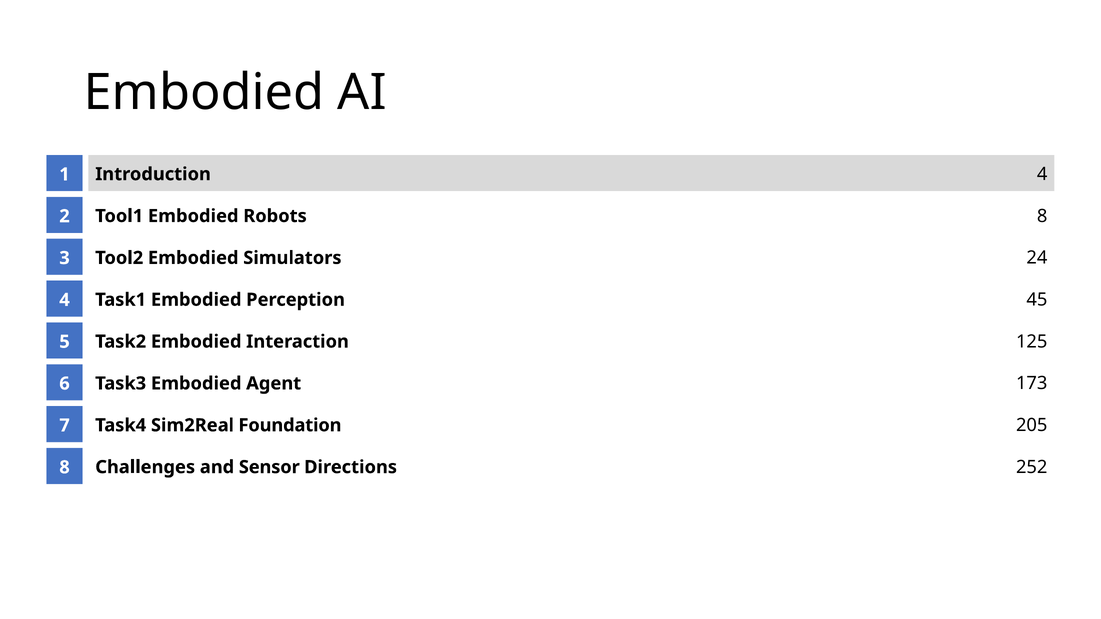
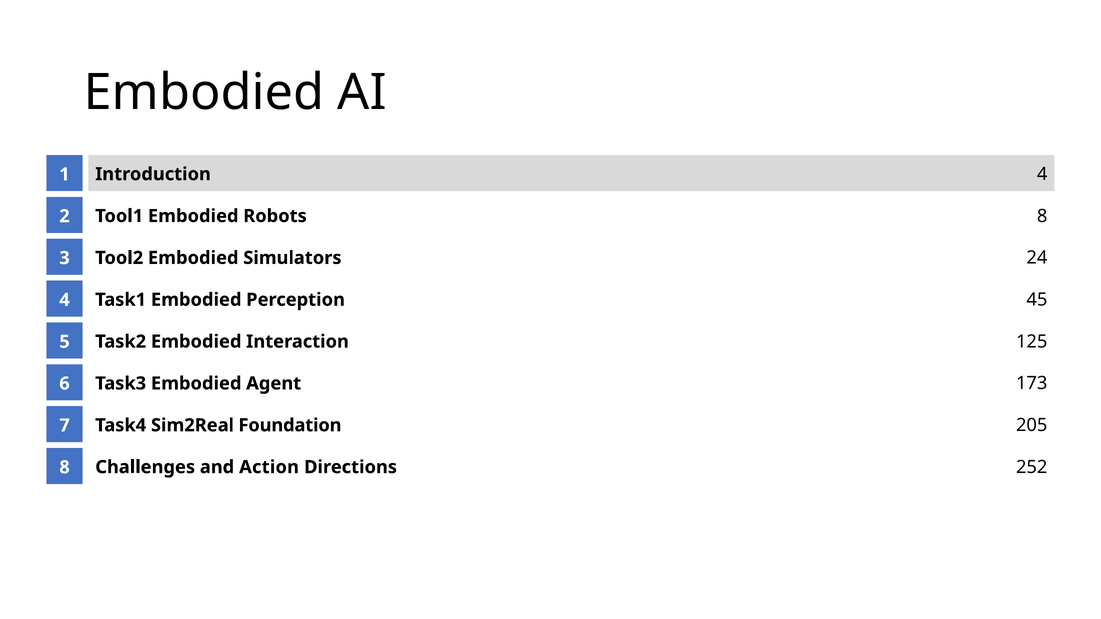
Sensor: Sensor -> Action (269, 467)
